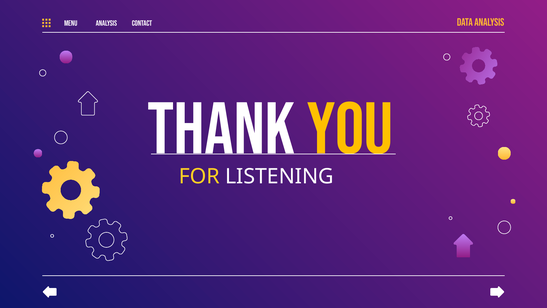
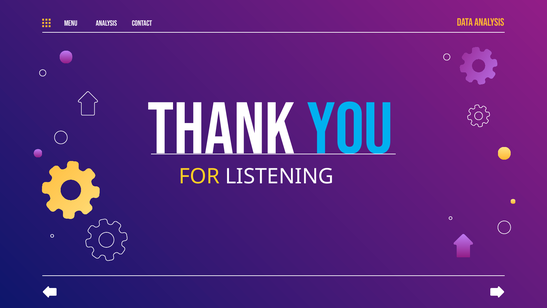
you colour: yellow -> light blue (350, 129)
